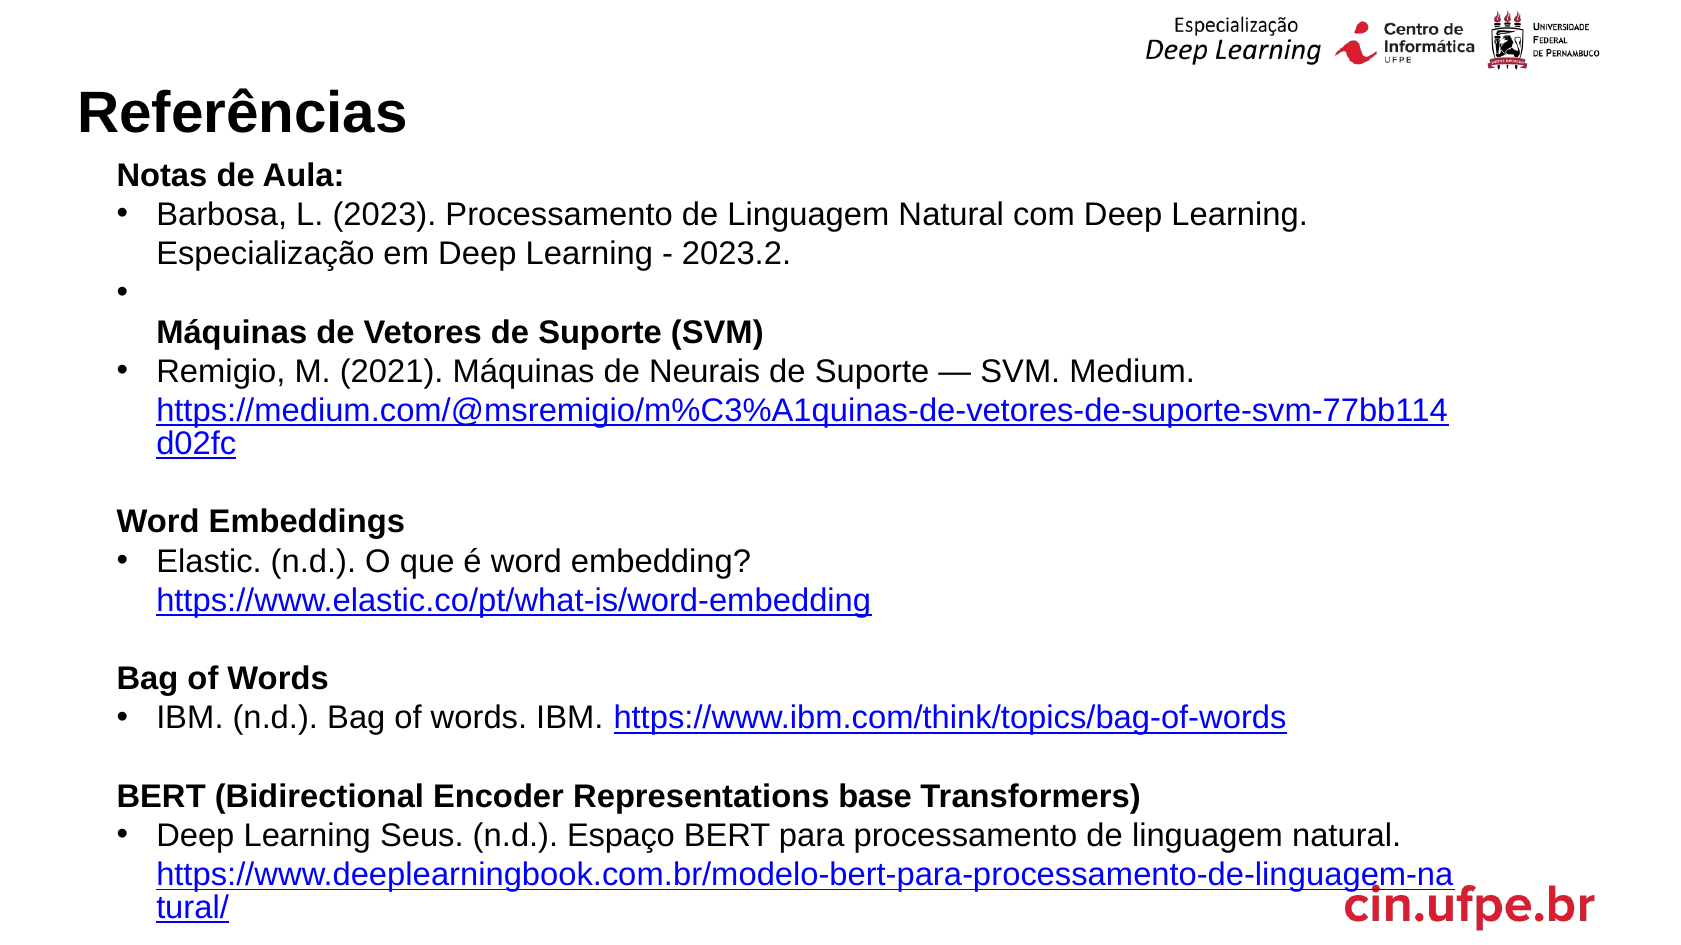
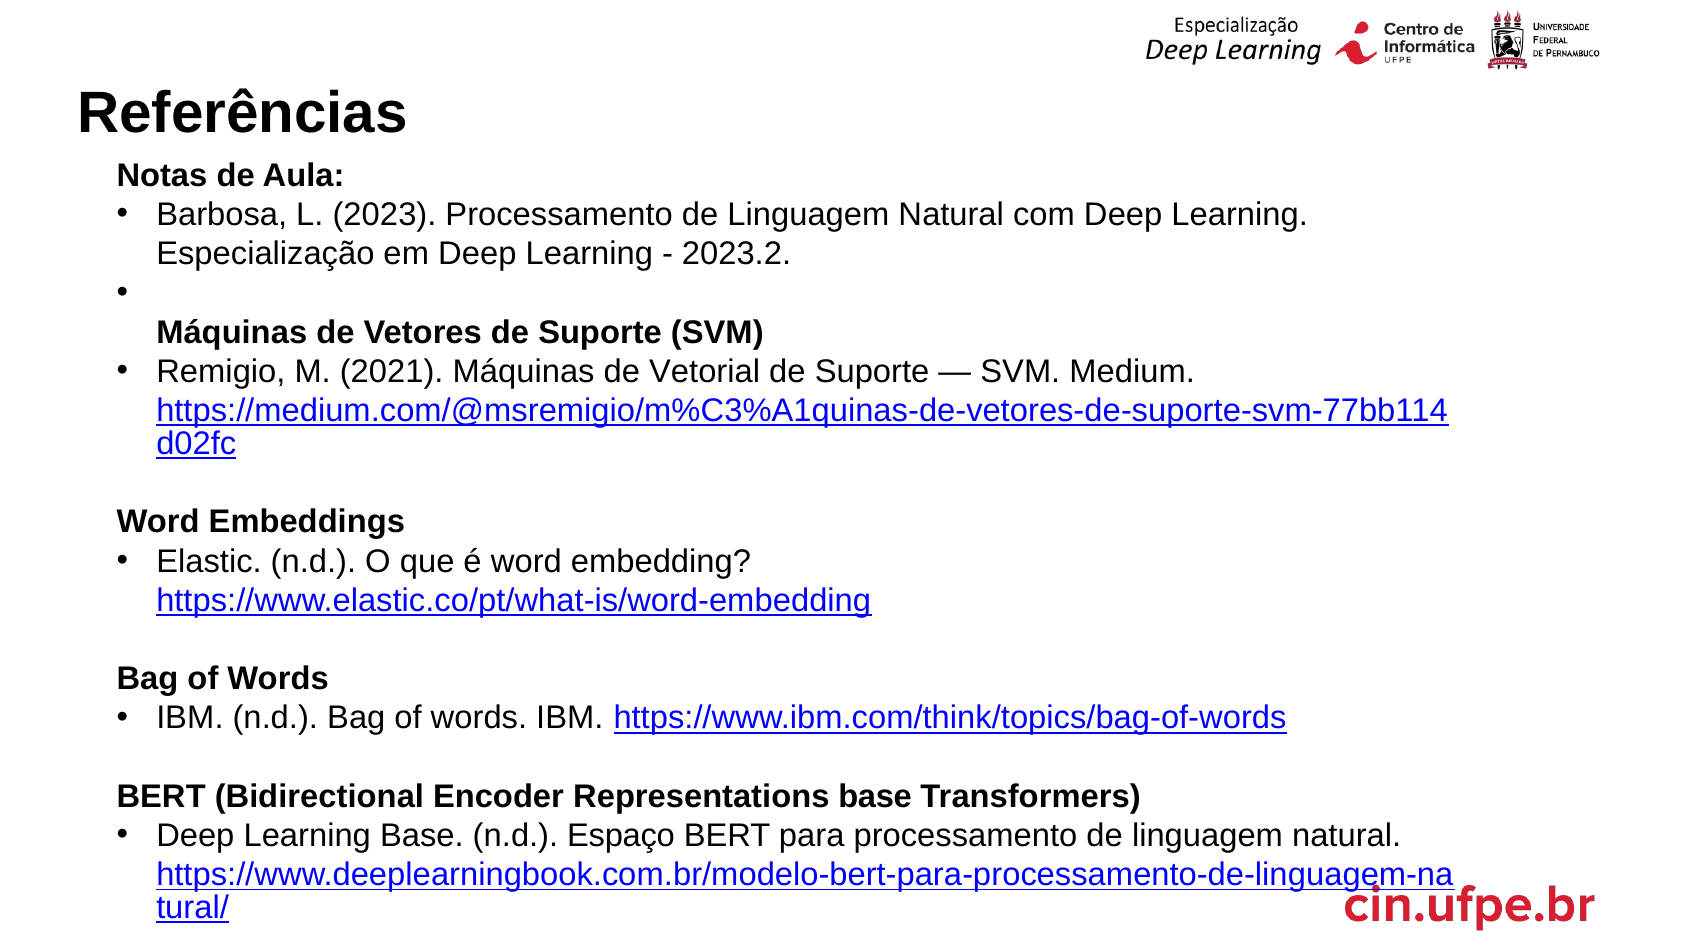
Neurais: Neurais -> Vetorial (705, 372)
Learning Seus: Seus -> Base (422, 836)
